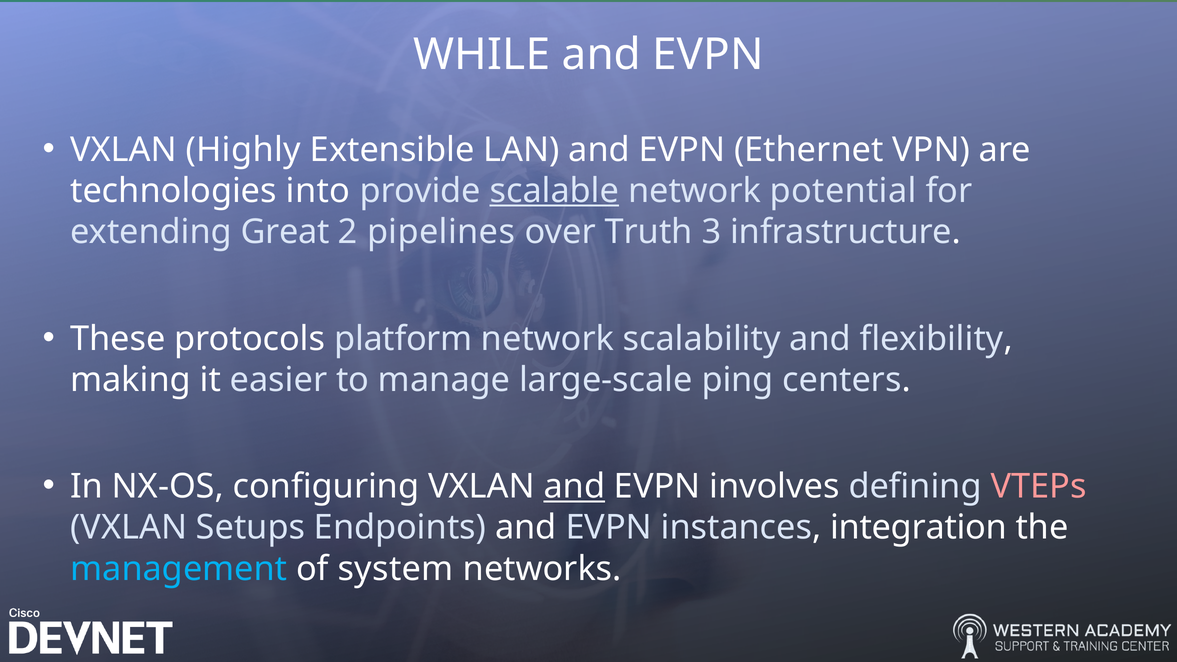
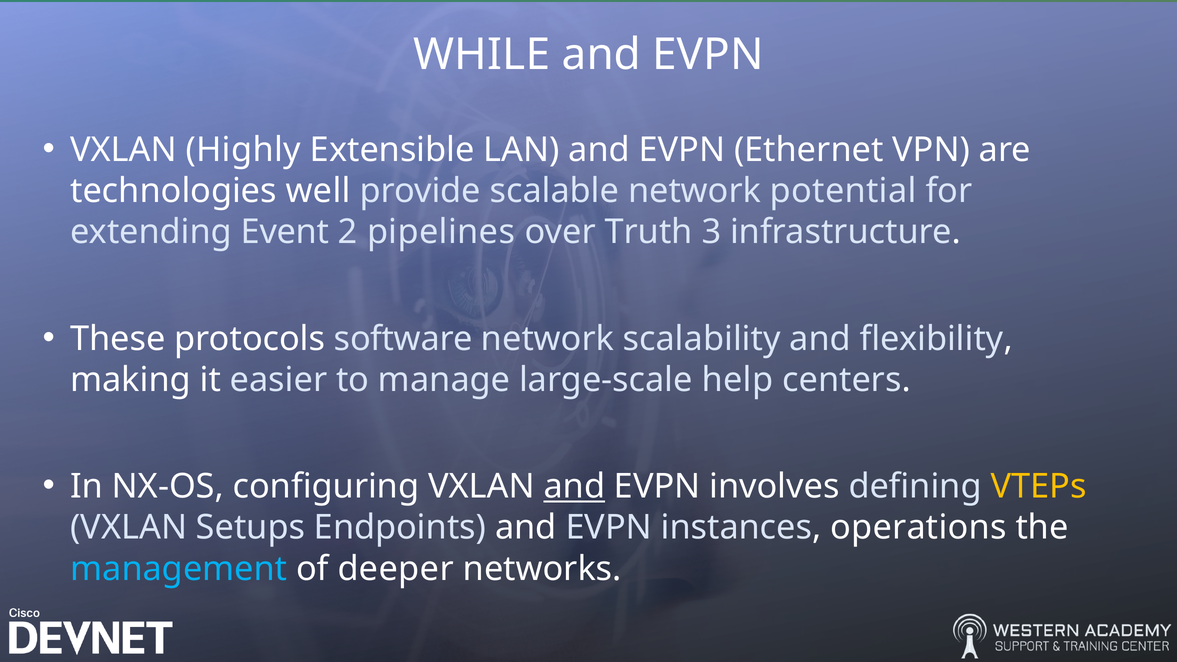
into: into -> well (318, 191)
scalable underline: present -> none (554, 191)
Great: Great -> Event (285, 232)
platform: platform -> software (403, 339)
ping: ping -> help (737, 380)
VTEPs colour: pink -> yellow (1039, 487)
integration: integration -> operations (918, 528)
system: system -> deeper (396, 569)
